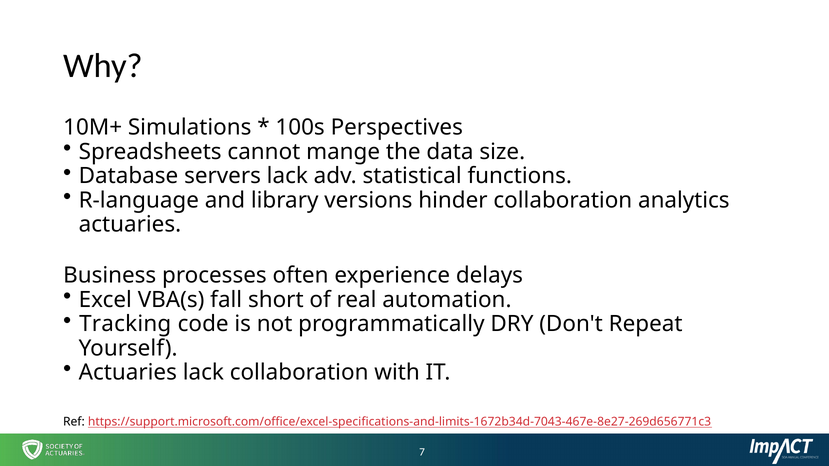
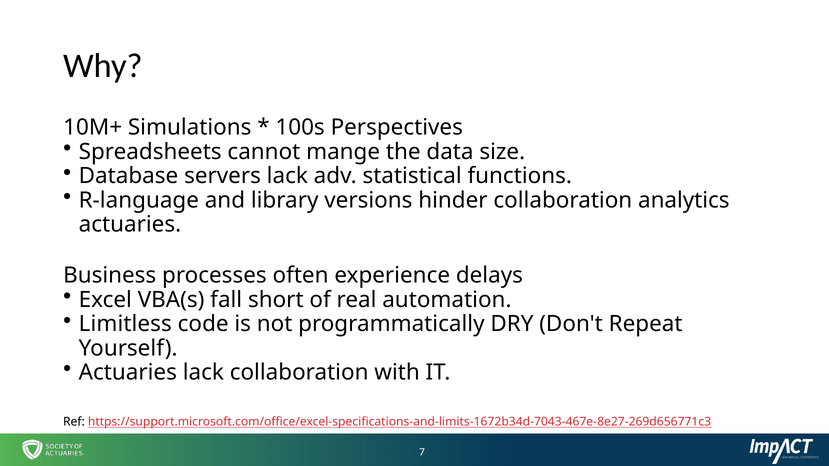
Tracking: Tracking -> Limitless (125, 324)
